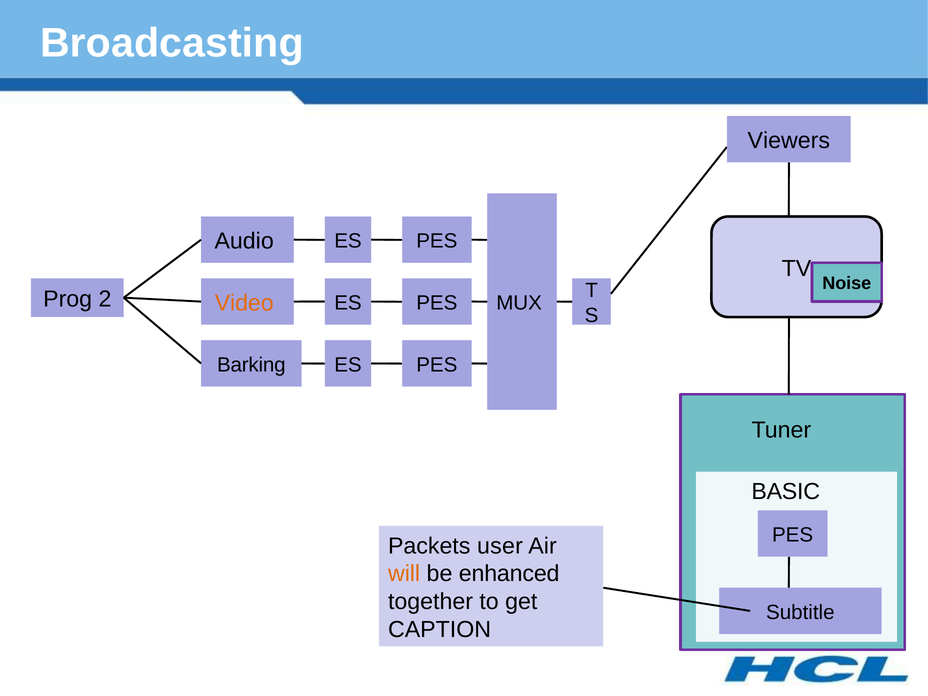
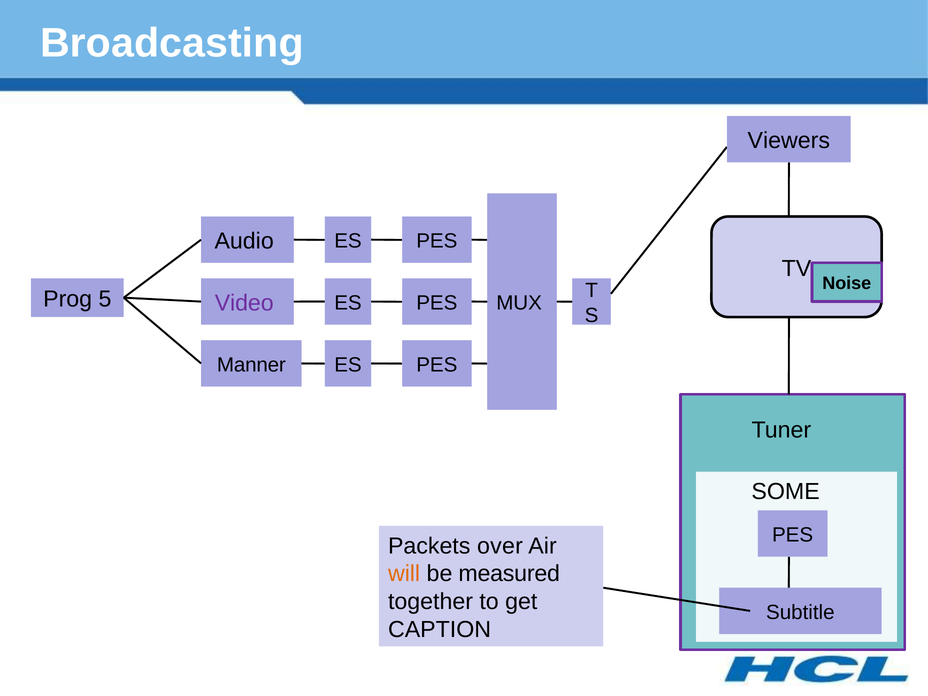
2: 2 -> 5 (105, 299)
Video colour: orange -> purple (244, 303)
Barking: Barking -> Manner (251, 365)
BASIC: BASIC -> SOME (786, 492)
user: user -> over (500, 546)
enhanced: enhanced -> measured (509, 574)
